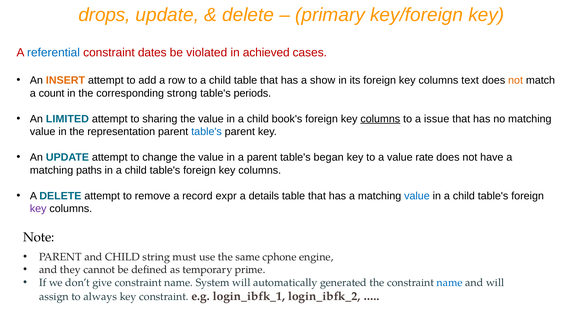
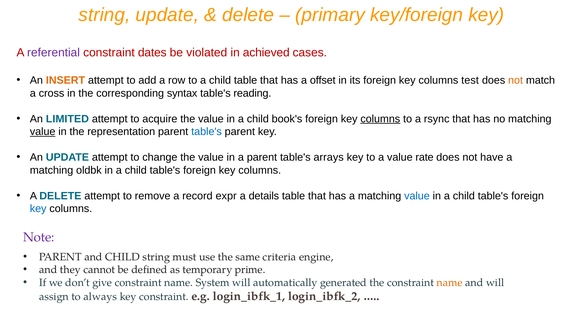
drops: drops -> string (104, 15)
referential colour: blue -> purple (53, 53)
show: show -> offset (323, 80)
text: text -> test (470, 80)
count: count -> cross (52, 93)
strong: strong -> syntax (182, 93)
periods: periods -> reading (252, 93)
sharing: sharing -> acquire (160, 119)
issue: issue -> rsync (437, 119)
value underline: none -> present (43, 132)
began: began -> arrays (329, 157)
paths: paths -> oldbk (89, 170)
key colour: purple -> blue (38, 208)
Note colour: black -> purple (39, 237)
cphone: cphone -> criteria (279, 257)
name colour: blue -> orange (450, 282)
